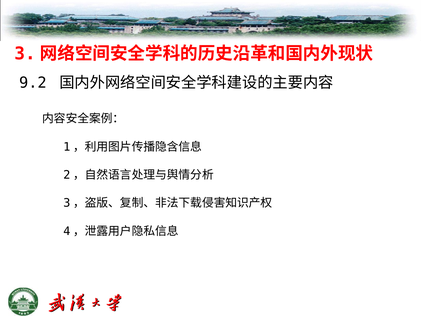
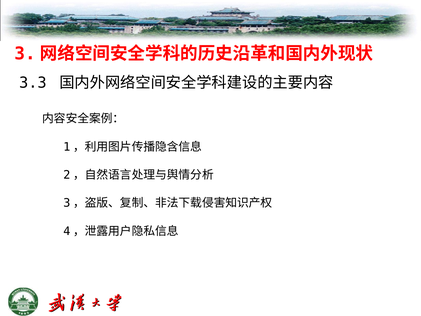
9.2: 9.2 -> 3.3 (33, 83)
